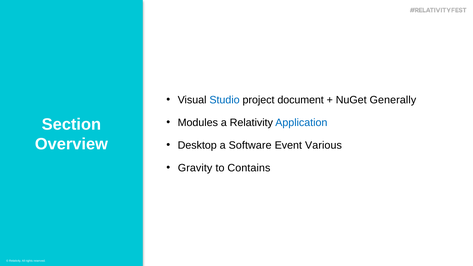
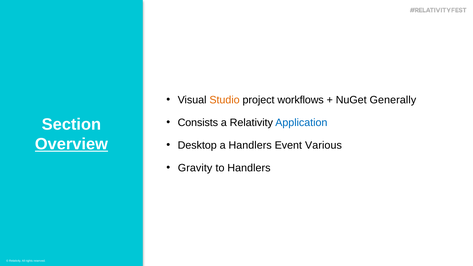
Studio colour: blue -> orange (225, 100)
document: document -> workflows (301, 100)
Modules: Modules -> Consists (198, 123)
Overview underline: none -> present (71, 144)
a Software: Software -> Handlers (250, 145)
to Contains: Contains -> Handlers (249, 168)
